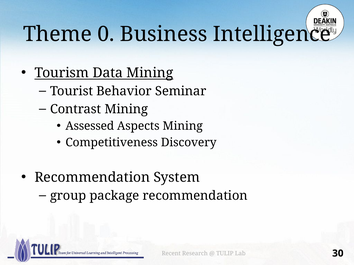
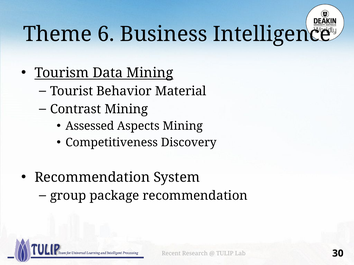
0: 0 -> 6 (106, 34)
Seminar: Seminar -> Material (181, 91)
